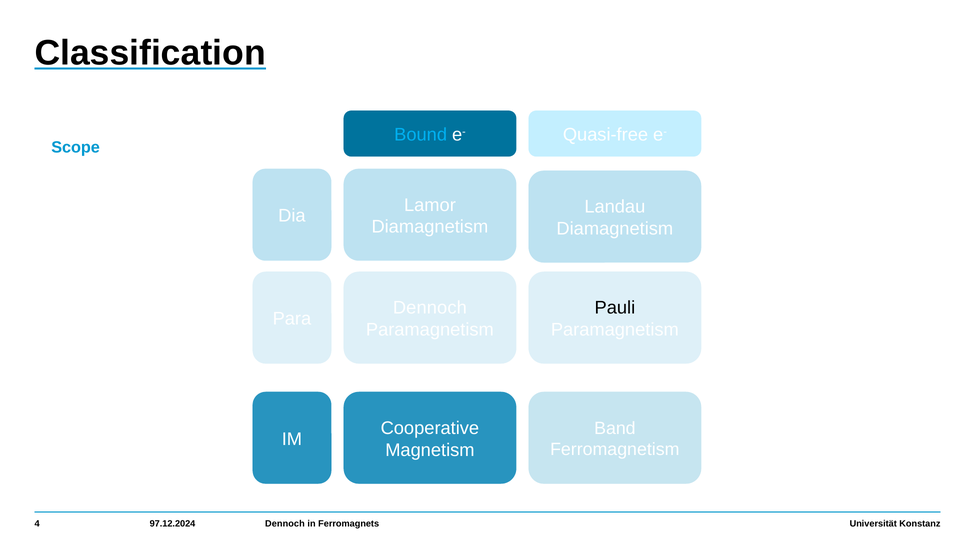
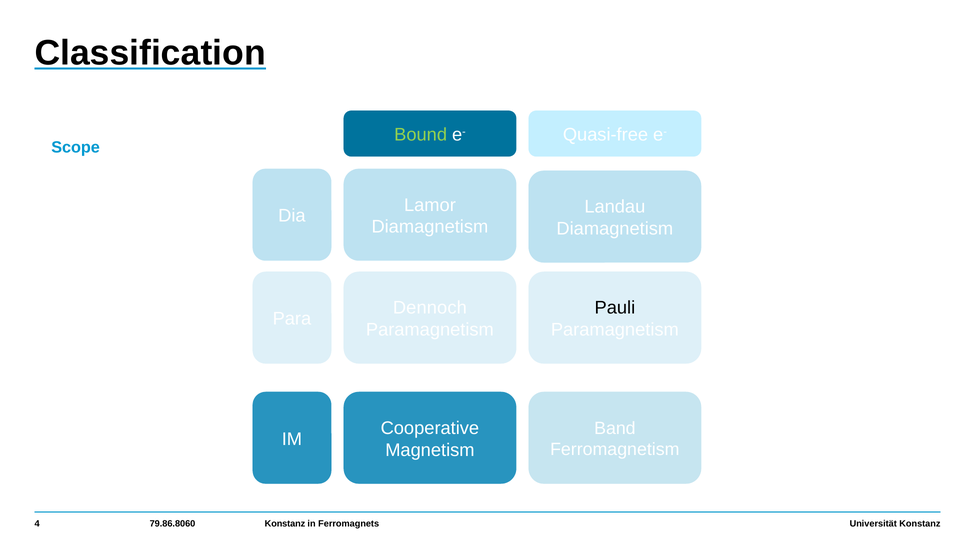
Bound colour: light blue -> light green (421, 135)
97.12.2024: 97.12.2024 -> 79.86.8060 (172, 524)
Dennoch: Dennoch -> Konstanz (285, 524)
